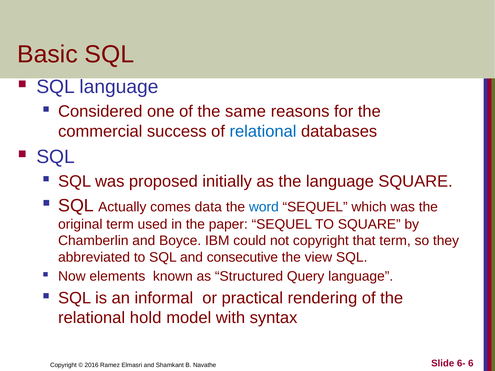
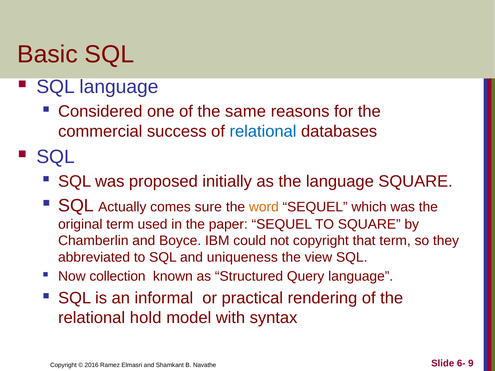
data: data -> sure (208, 207)
word colour: blue -> orange (264, 207)
consecutive: consecutive -> uniqueness (242, 257)
elements: elements -> collection (117, 277)
6: 6 -> 9 (471, 364)
